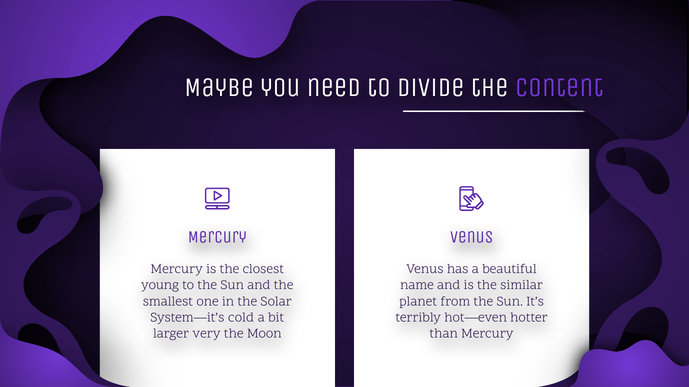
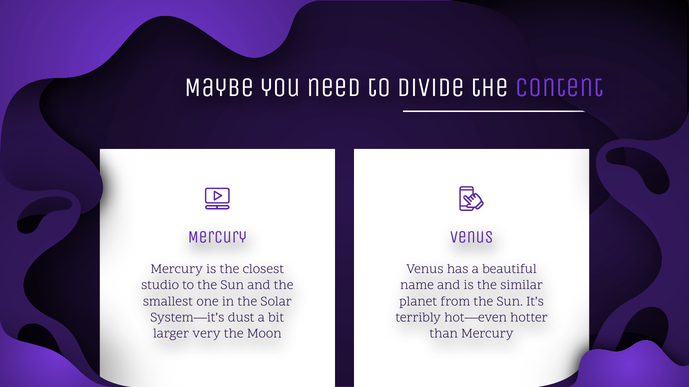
young: young -> studio (160, 286)
cold: cold -> dust (241, 318)
